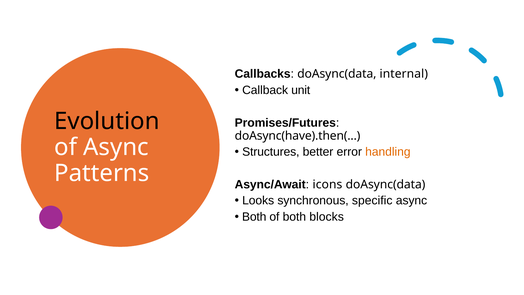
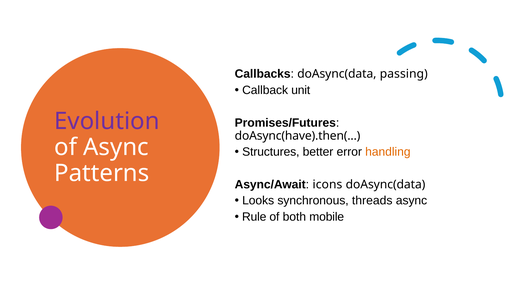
internal: internal -> passing (404, 74)
Evolution colour: black -> purple (107, 121)
specific: specific -> threads (372, 201)
Both: Both -> Rule (254, 217)
blocks: blocks -> mobile (327, 217)
